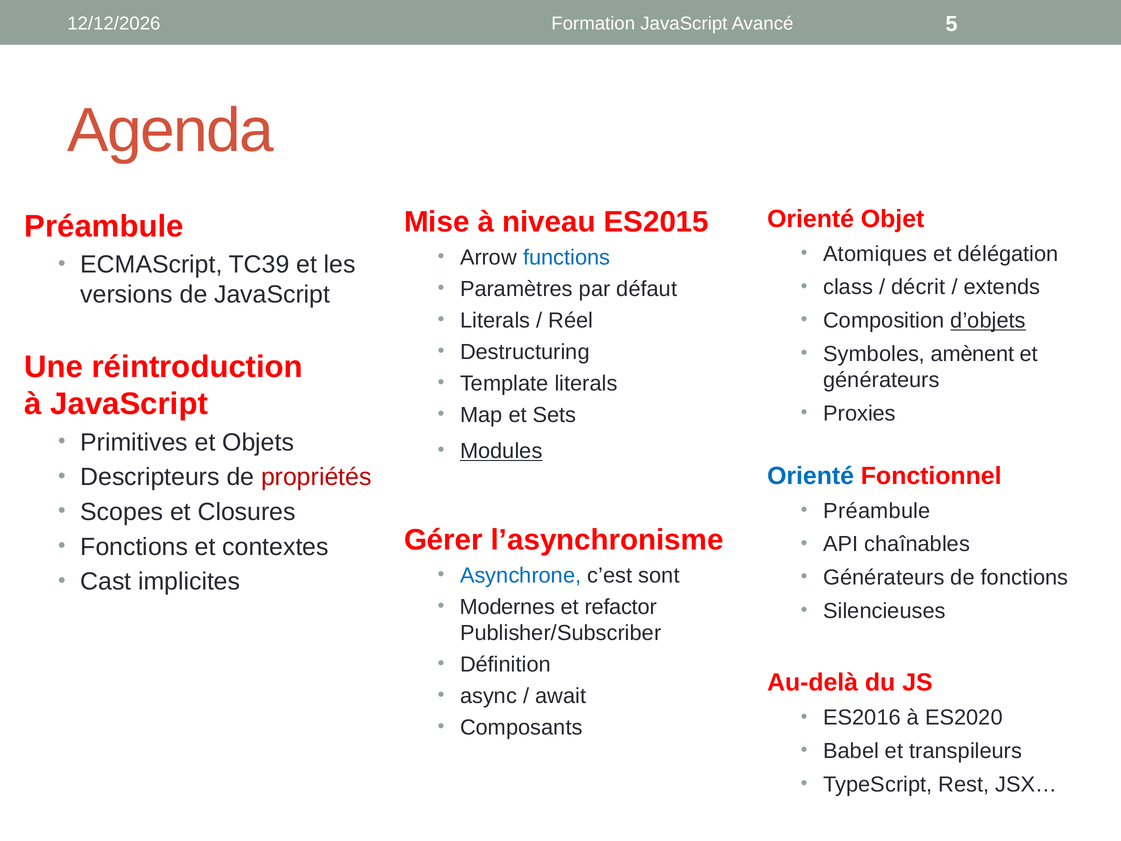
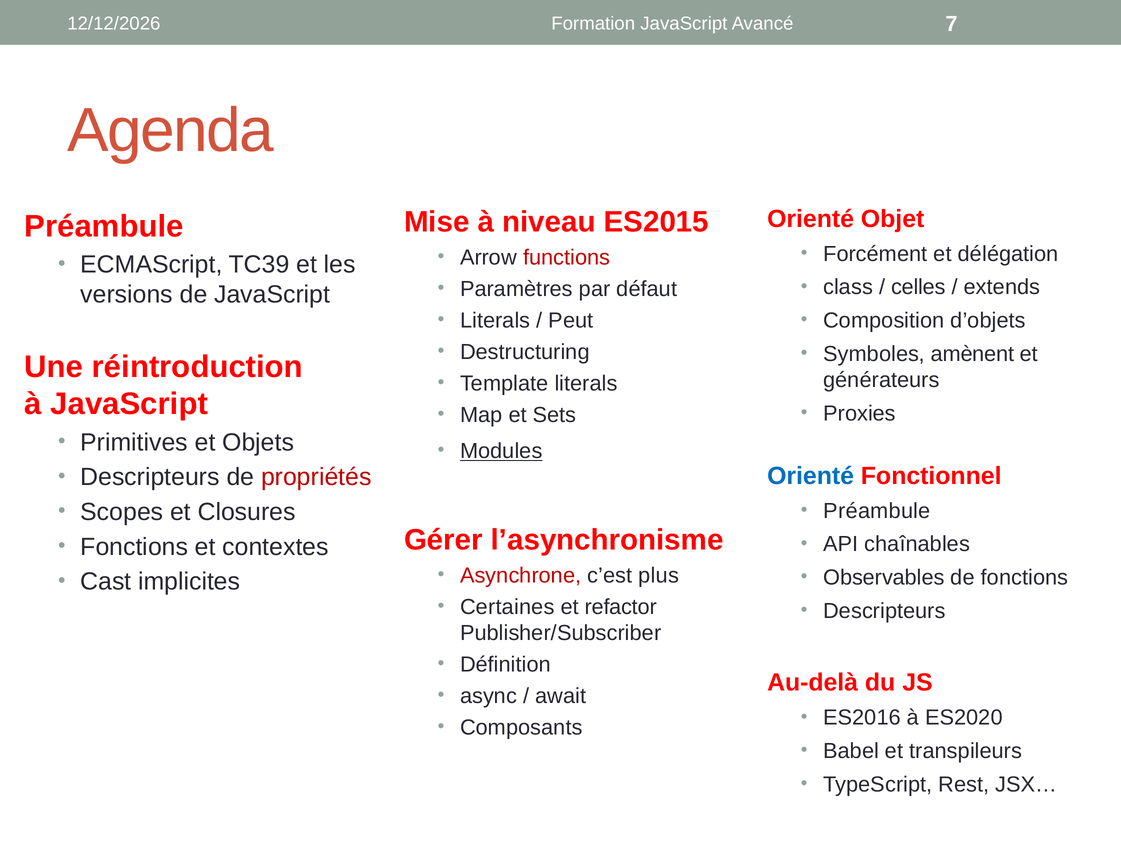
5: 5 -> 7 (951, 24)
Atomiques: Atomiques -> Forcément (875, 254)
functions colour: blue -> red (567, 258)
décrit: décrit -> celles (918, 287)
Réel: Réel -> Peut (571, 320)
d’objets underline: present -> none (988, 320)
Asynchrone colour: blue -> red (521, 575)
sont: sont -> plus (659, 575)
Générateurs: Générateurs -> Observables (884, 577)
Modernes: Modernes -> Certaines (507, 607)
Silencieuses: Silencieuses -> Descripteurs (884, 611)
